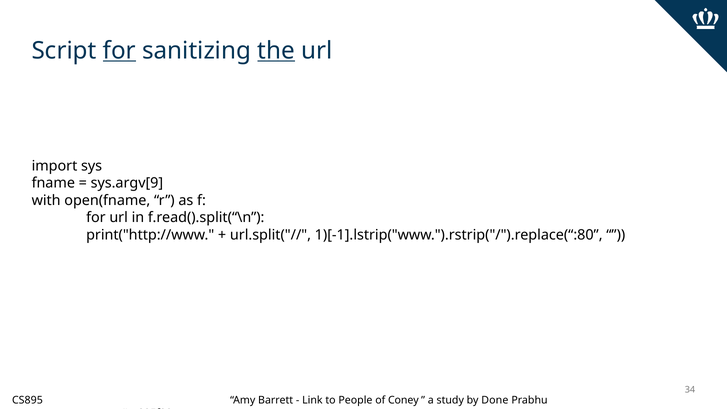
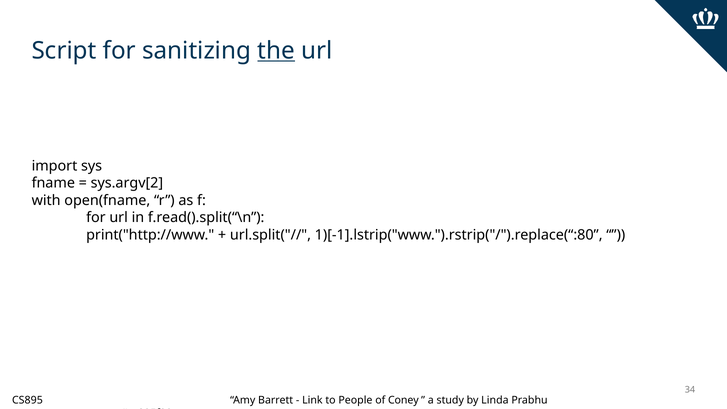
for underline: present -> none (119, 51)
sys.argv[9: sys.argv[9 -> sys.argv[2 (127, 183)
Done: Done -> Linda (495, 400)
